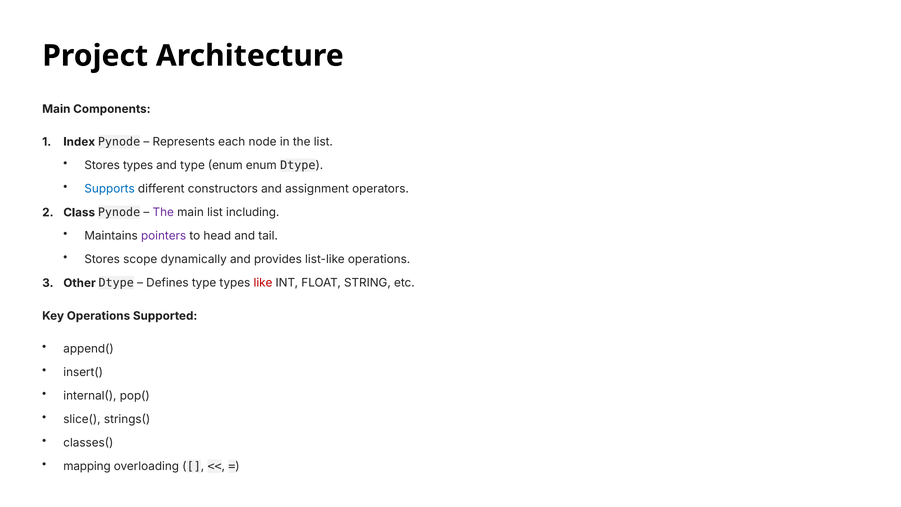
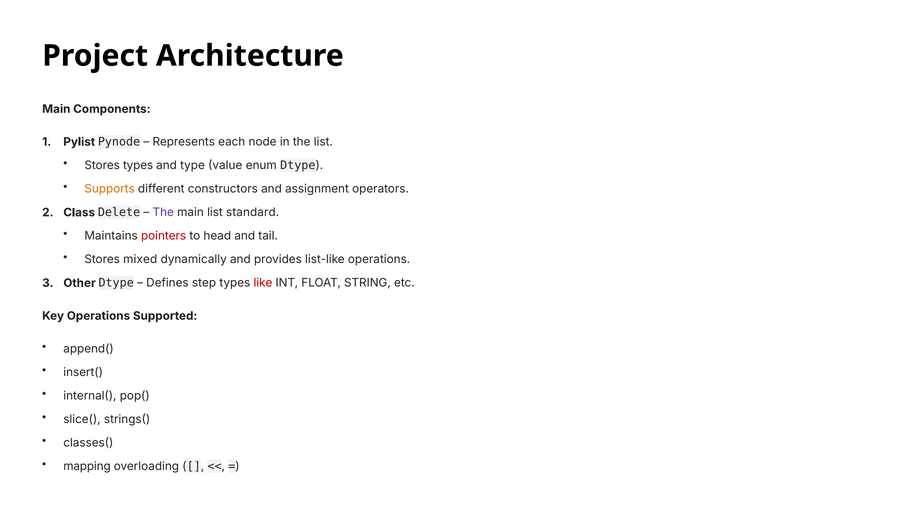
Index: Index -> Pylist (79, 142)
type enum: enum -> value (225, 165)
Supports colour: blue -> orange (110, 189)
Class Pynode: Pynode -> Delete (119, 212)
including: including -> standard (253, 212)
pointers colour: purple -> red (164, 236)
scope: scope -> mixed (140, 259)
Defines type: type -> step (204, 283)
